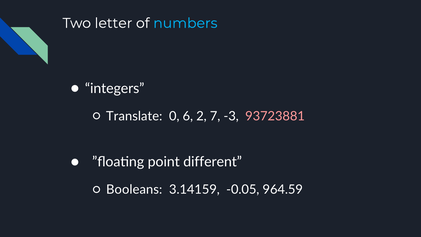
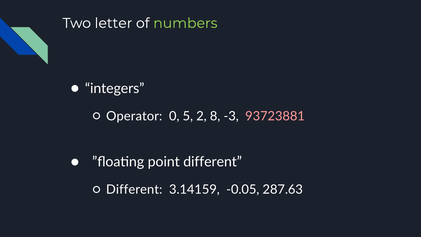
numbers colour: light blue -> light green (185, 23)
Translate: Translate -> Operator (134, 116)
6: 6 -> 5 (188, 116)
7: 7 -> 8 (215, 116)
Booleans: Booleans -> Different (134, 190)
964.59: 964.59 -> 287.63 (283, 190)
